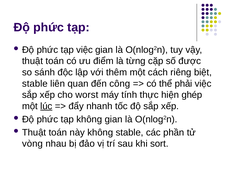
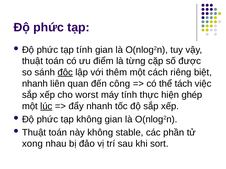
tạp việc: việc -> tính (84, 50)
độc underline: none -> present (65, 73)
stable: stable -> nhanh (35, 84)
phải: phải -> tách (183, 84)
vòng: vòng -> xong (32, 144)
